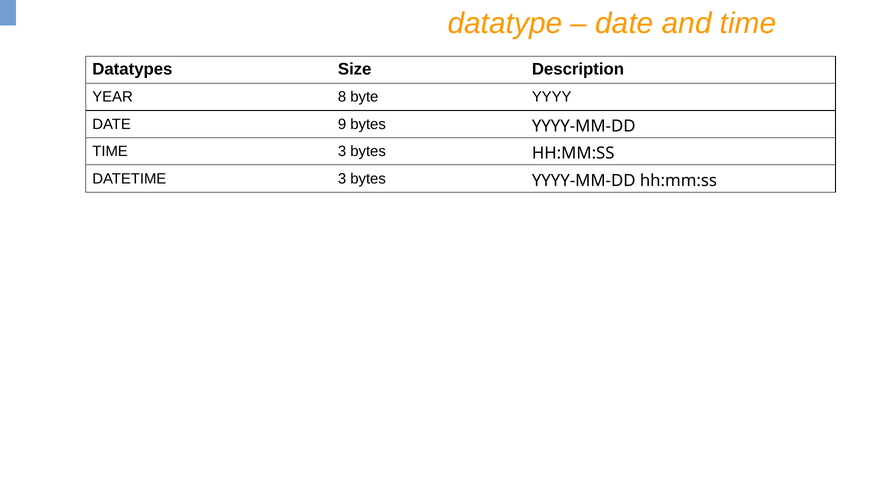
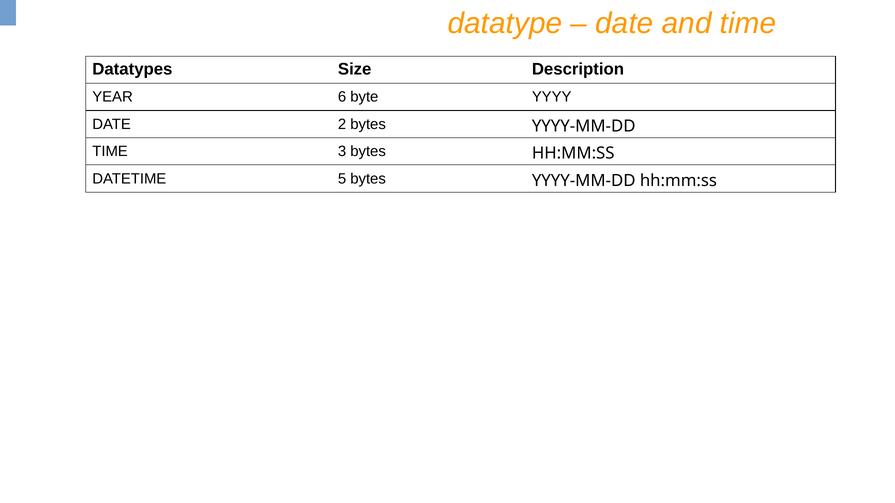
8: 8 -> 6 (342, 97)
9: 9 -> 2 (342, 124)
DATETIME 3: 3 -> 5 (342, 179)
